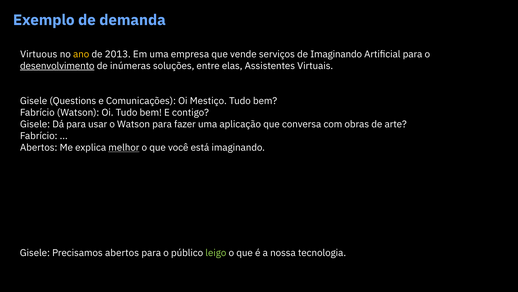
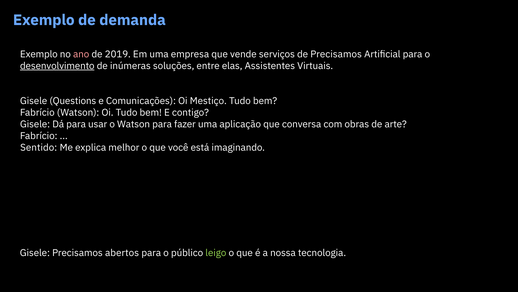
Virtuous: Virtuous -> Exemplo (39, 54)
ano colour: yellow -> pink (81, 54)
2013: 2013 -> 2019 (118, 54)
de Imaginando: Imaginando -> Precisamos (336, 54)
Abertos: Abertos -> Sentido (39, 147)
melhor underline: present -> none (124, 147)
